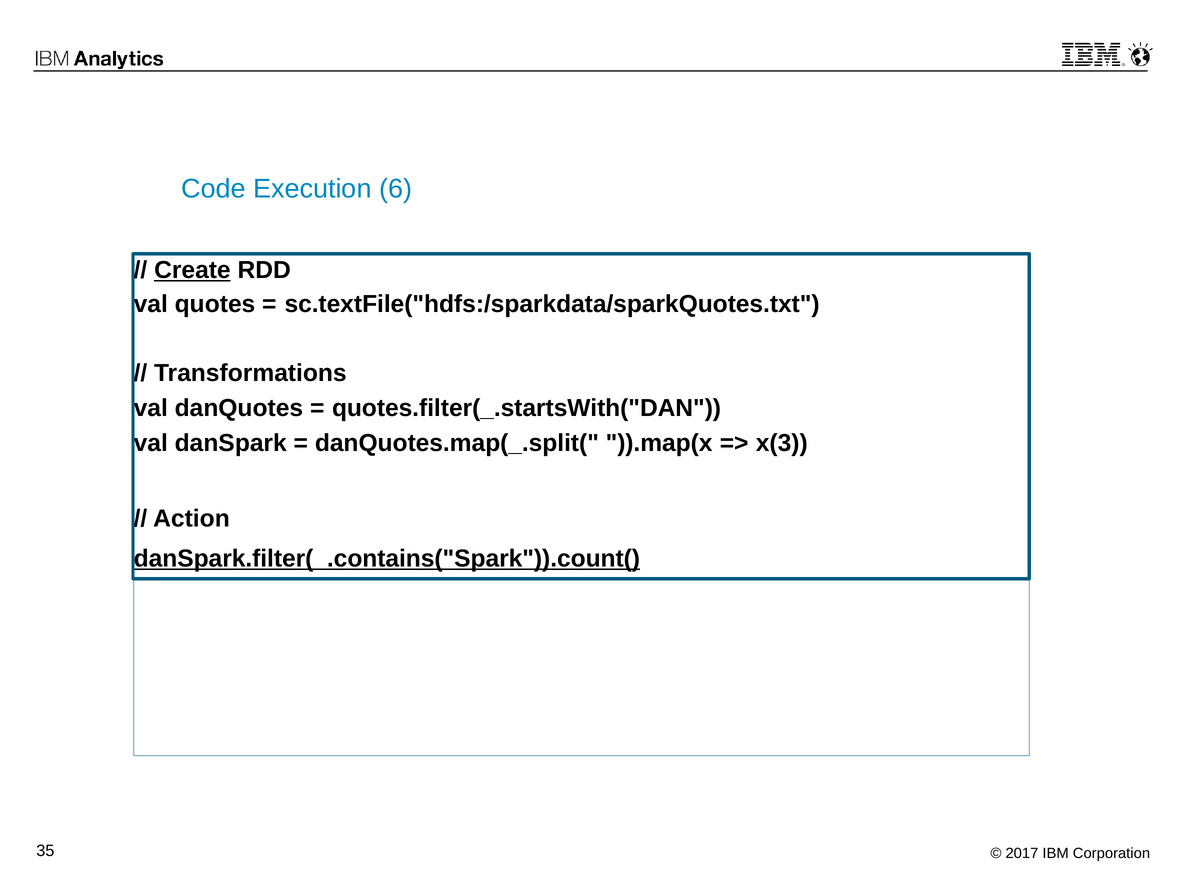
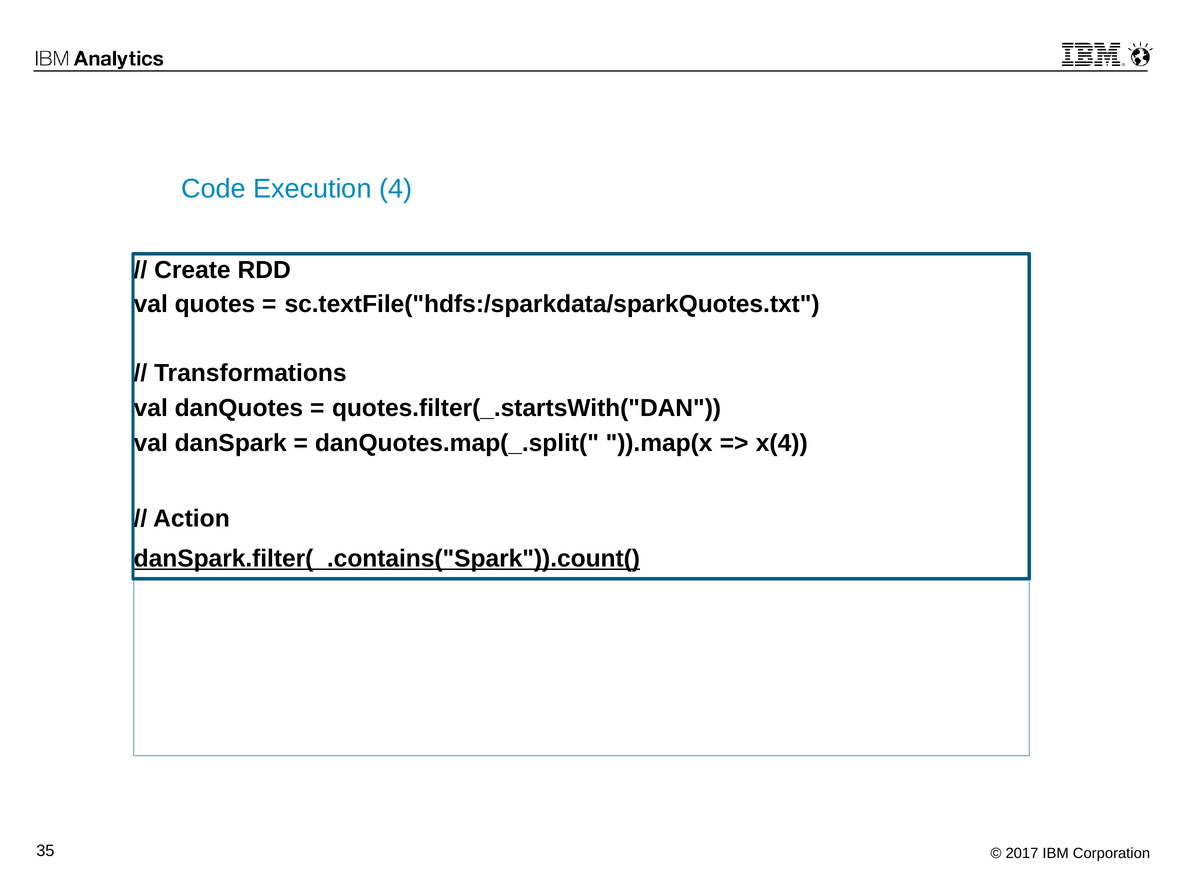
6: 6 -> 4 (396, 189)
Create underline: present -> none (192, 270)
x(3: x(3 -> x(4 (782, 443)
